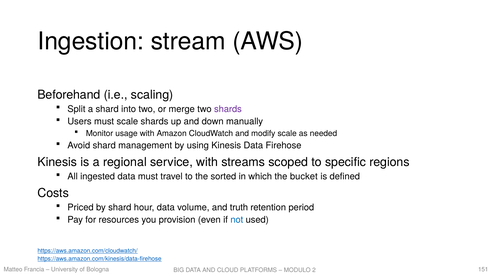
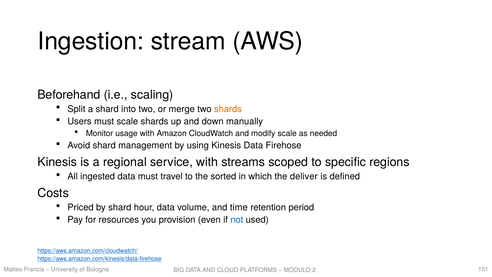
shards colour: purple -> orange (228, 109)
bucket: bucket -> deliver (304, 176)
truth: truth -> time (239, 207)
